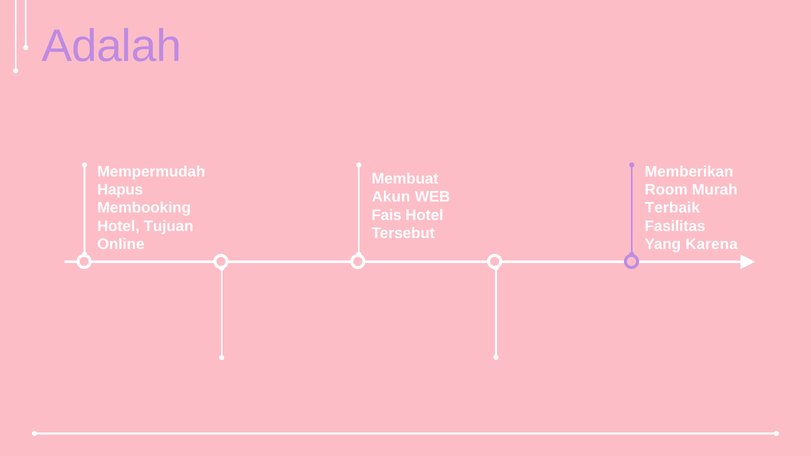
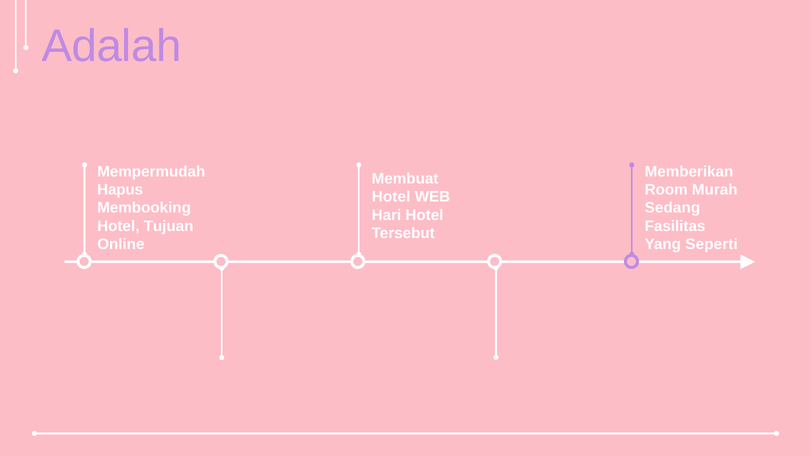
Akun: Akun -> Hotel (391, 197)
Terbaik: Terbaik -> Sedang (672, 208)
Fais: Fais -> Hari (387, 215)
Karena: Karena -> Seperti (712, 245)
